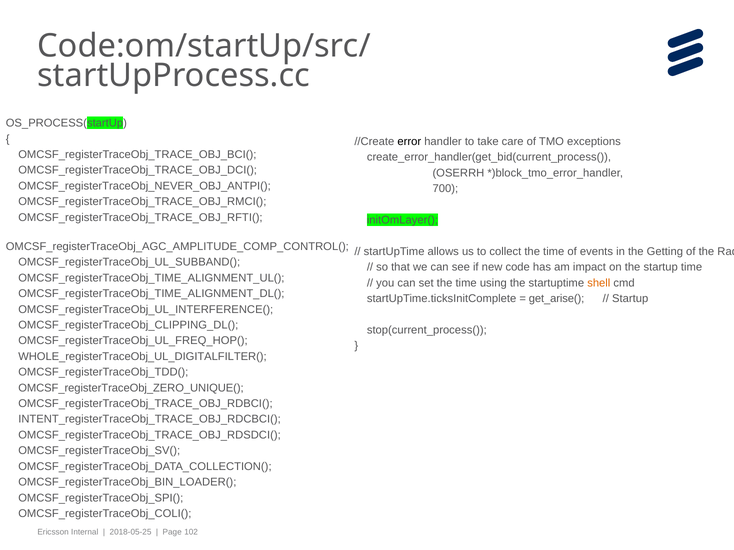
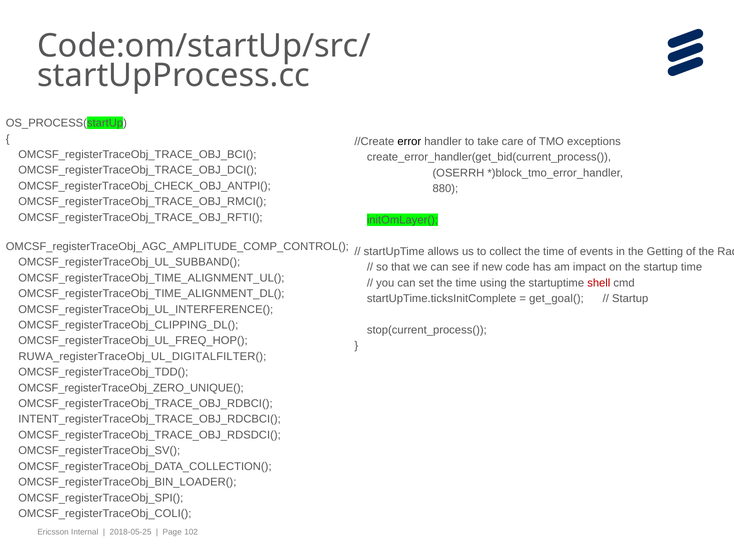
OMCSF_registerTraceObj_NEVER_OBJ_ANTPI(: OMCSF_registerTraceObj_NEVER_OBJ_ANTPI( -> OMCSF_registerTraceObj_CHECK_OBJ_ANTPI( (145, 186)
700: 700 -> 880 (445, 189)
shell colour: orange -> red (599, 283)
get_arise(: get_arise( -> get_goal( (556, 299)
WHOLE_registerTraceObj_UL_DIGITALFILTER(: WHOLE_registerTraceObj_UL_DIGITALFILTER( -> RUWA_registerTraceObj_UL_DIGITALFILTER( (142, 357)
